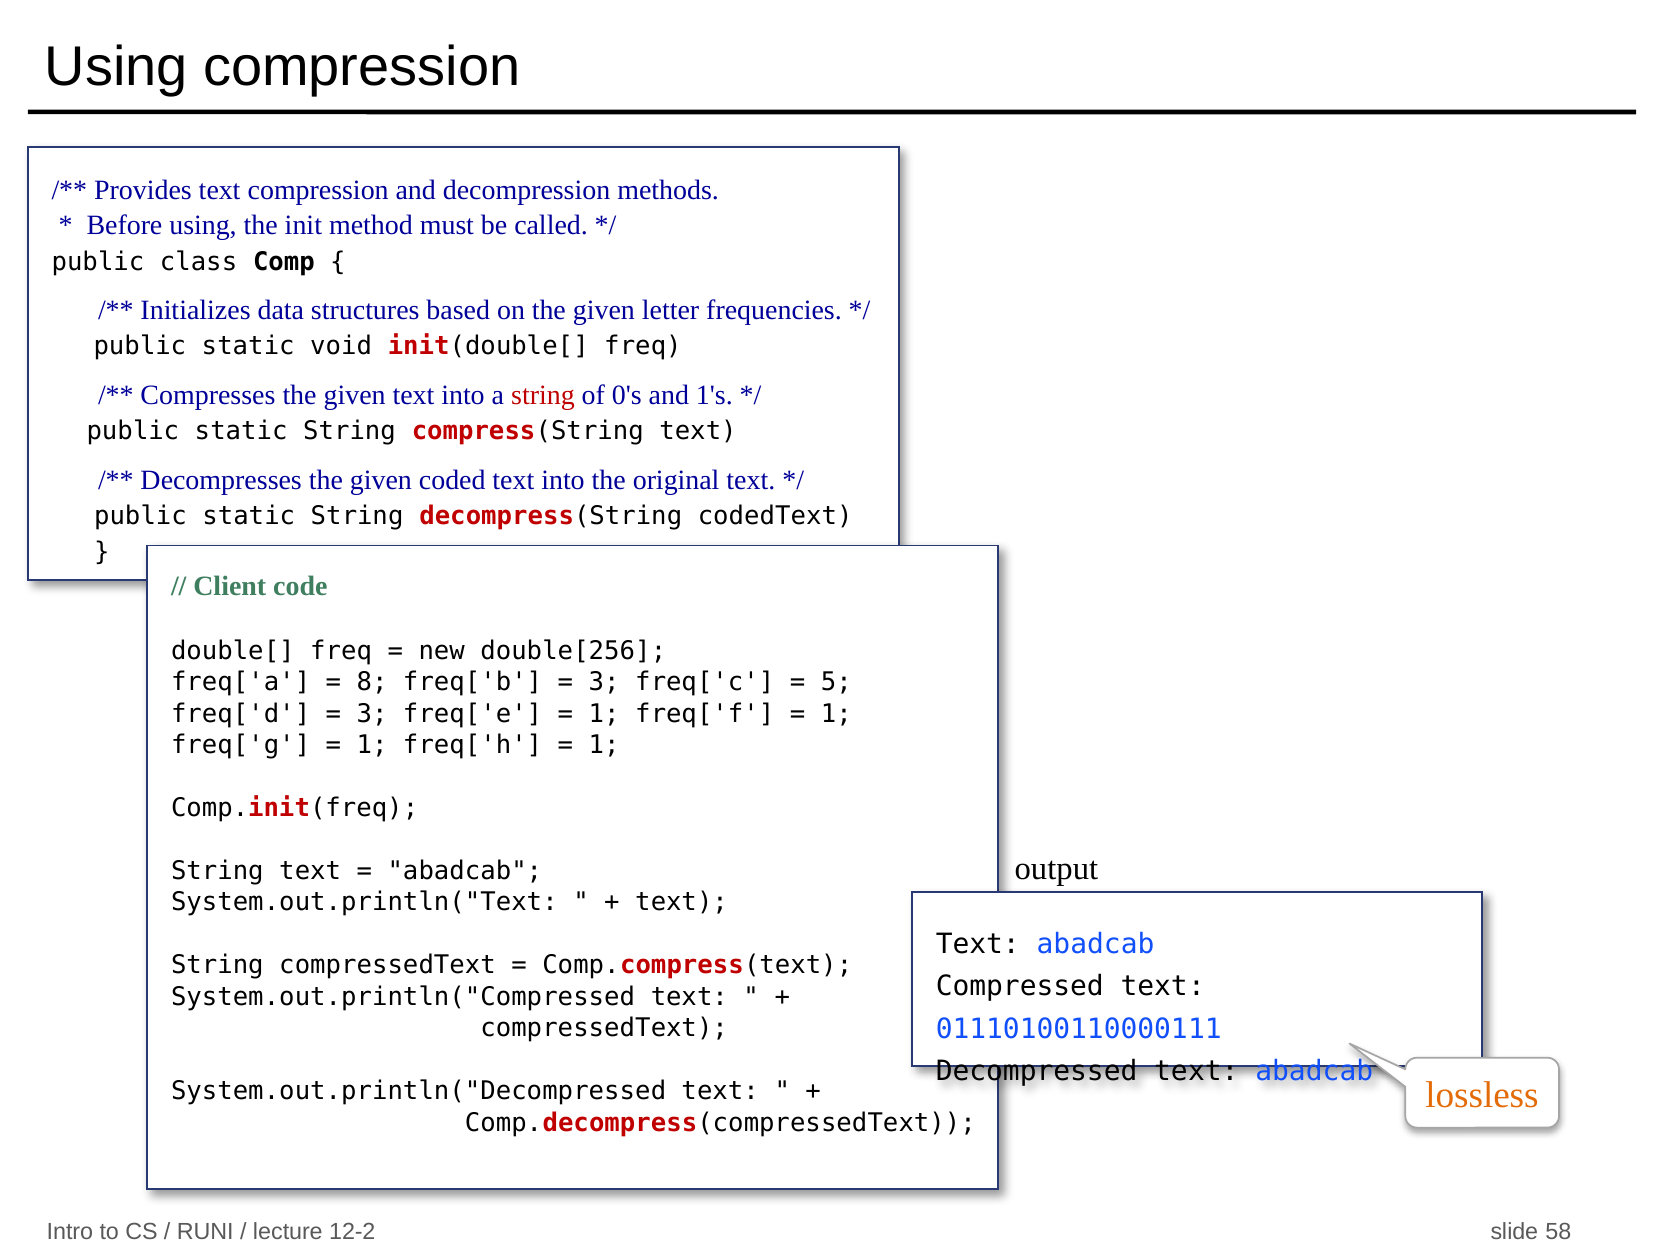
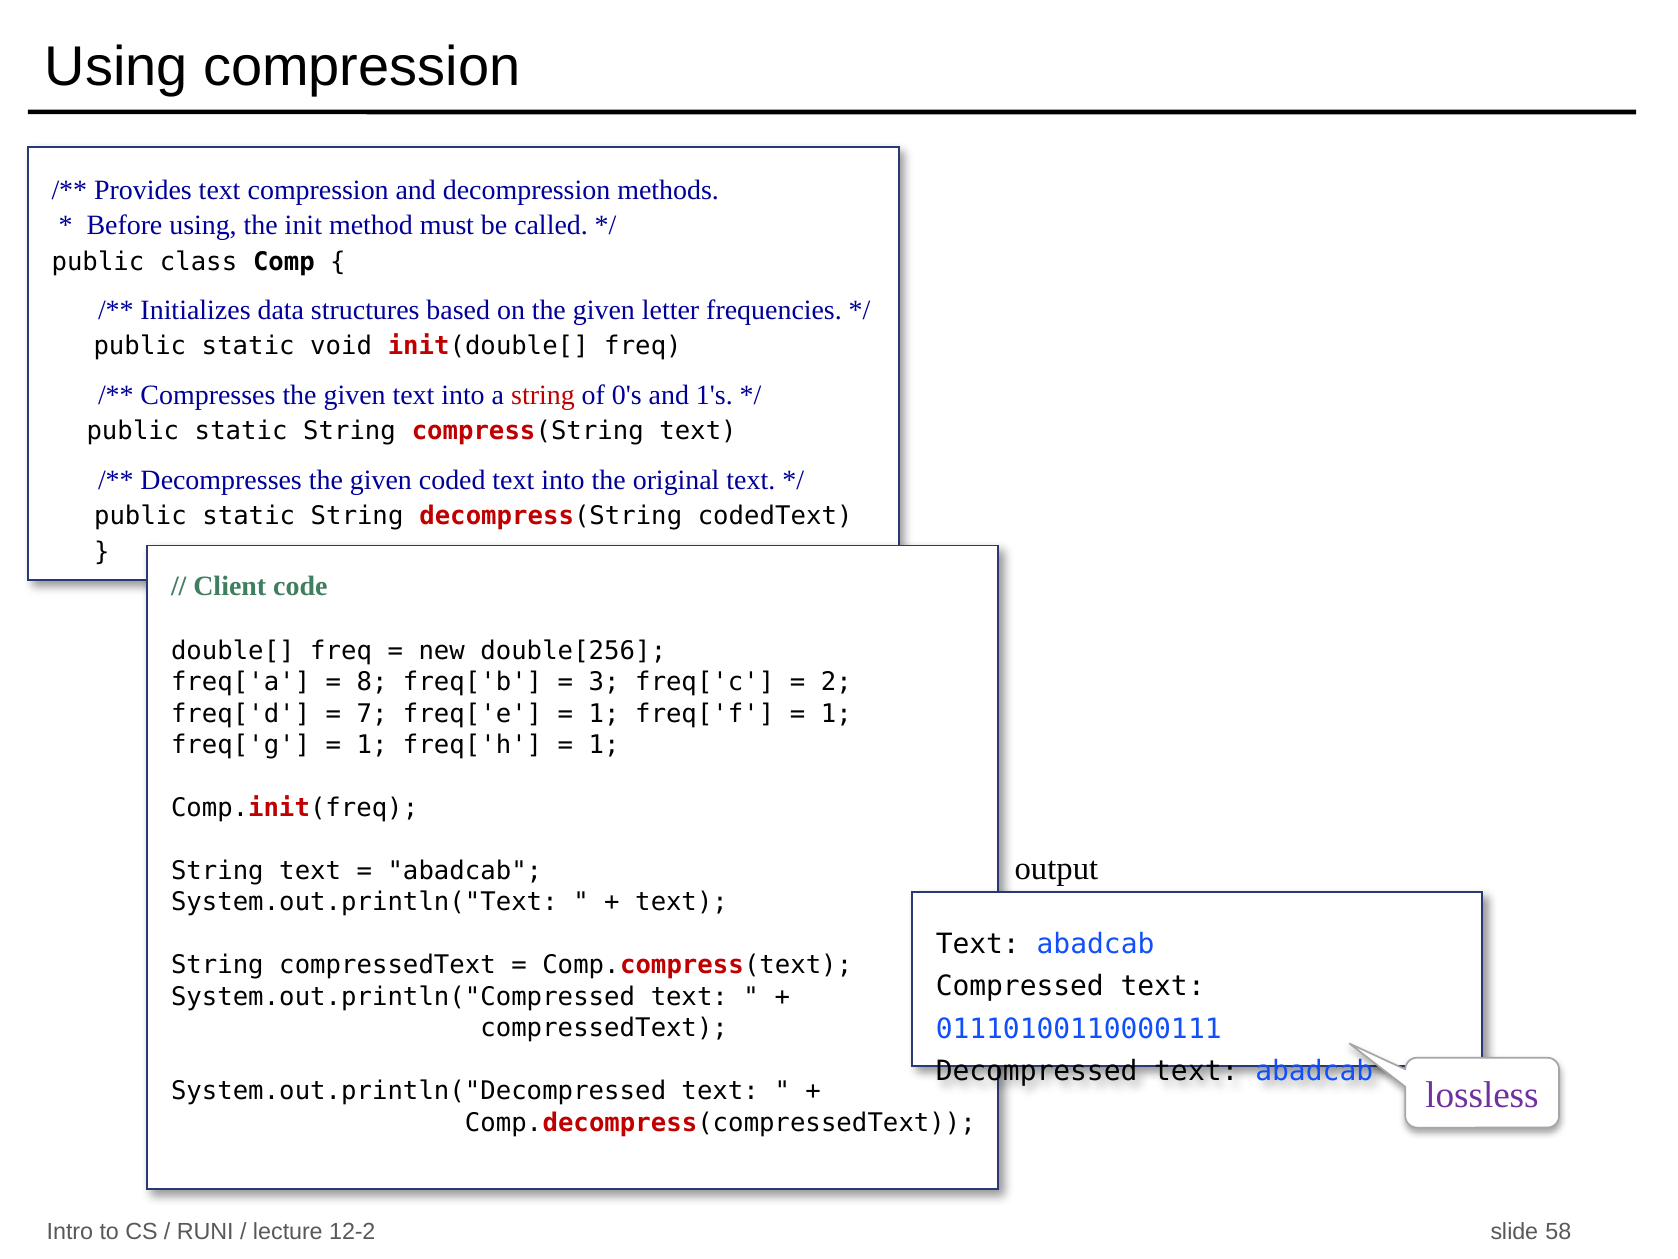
5: 5 -> 2 (836, 682)
3: 3 -> 7 (372, 713)
lossless colour: orange -> purple (1482, 1095)
